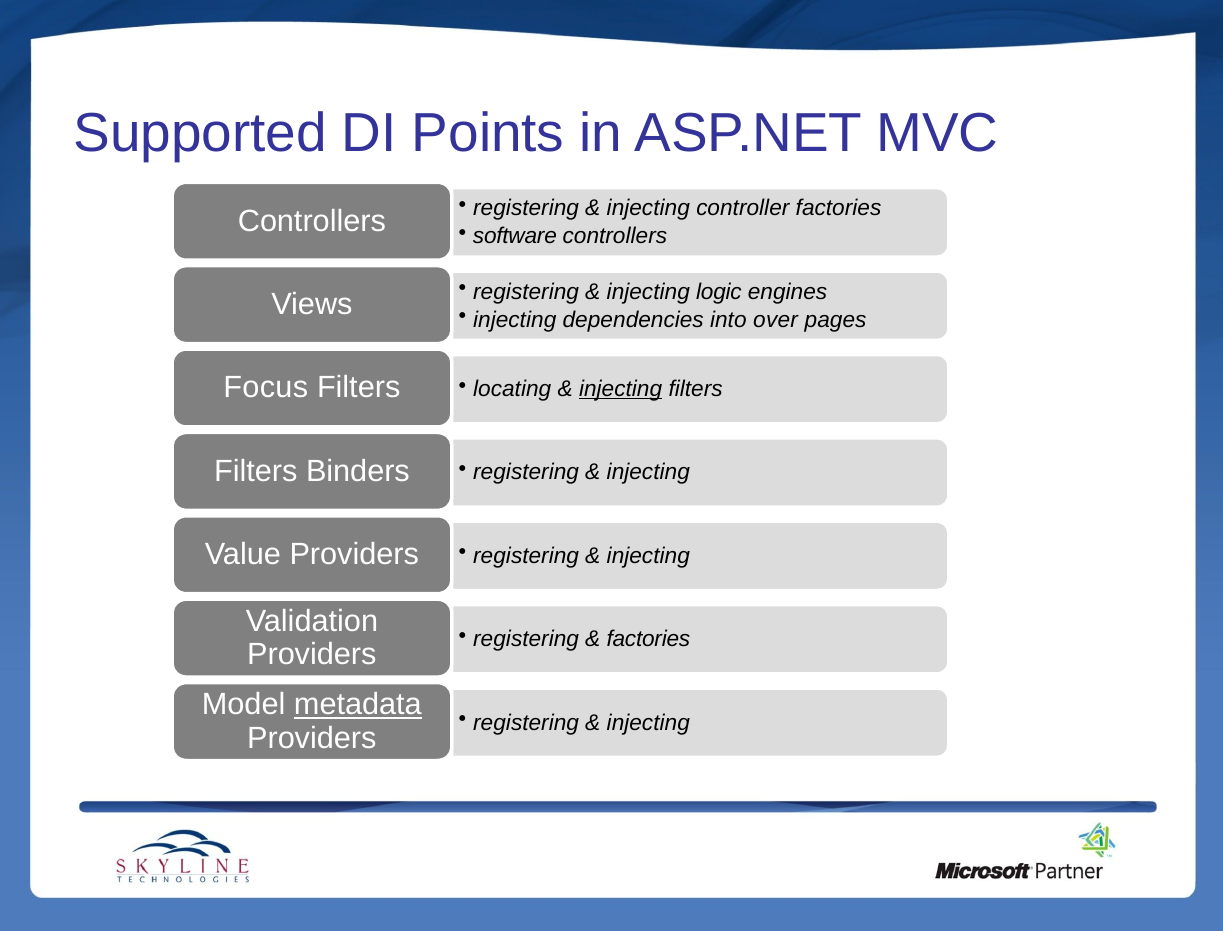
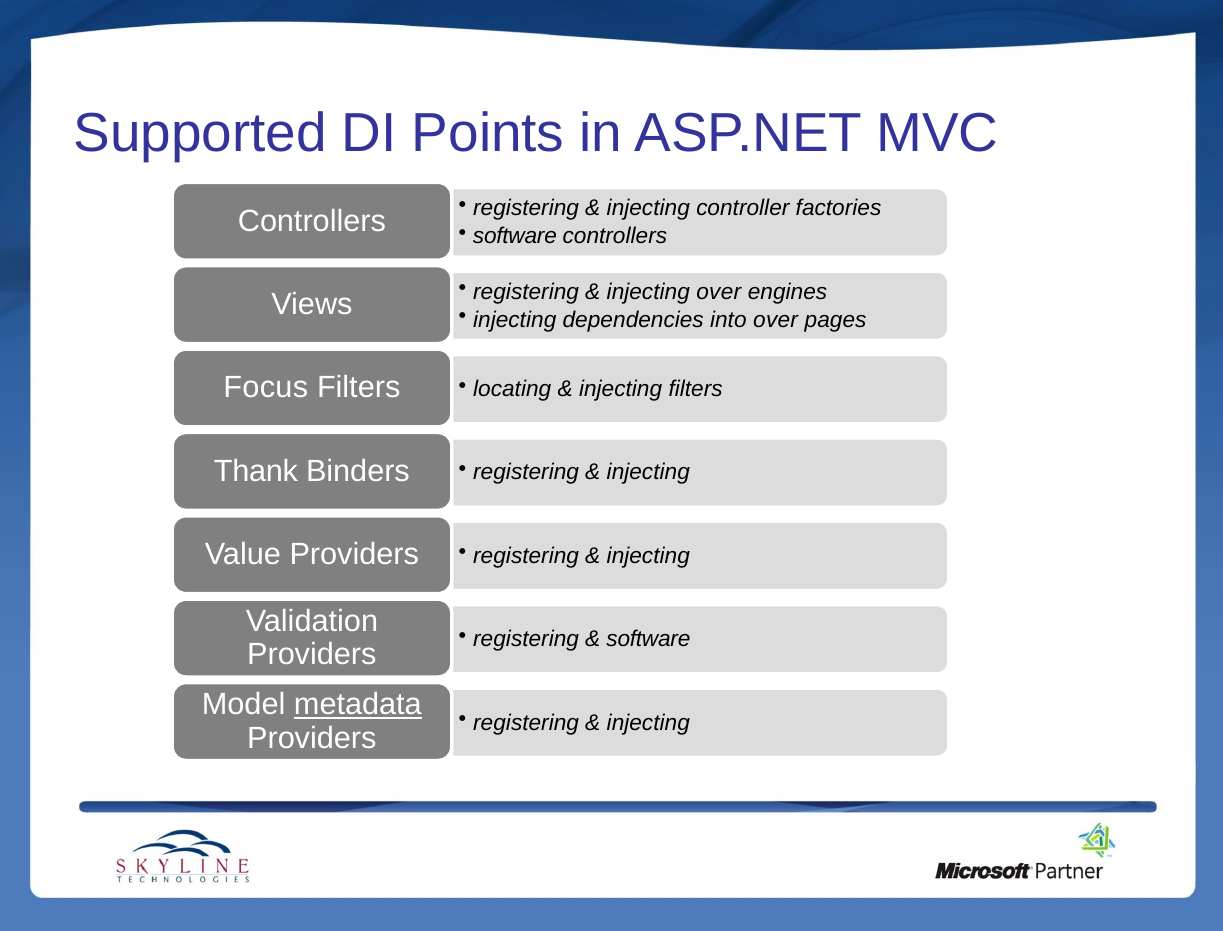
injecting logic: logic -> over (719, 292)
injecting underline: present -> none (621, 389)
Filters: Filters -> Thank (256, 472)
factories: factories -> software (648, 640)
